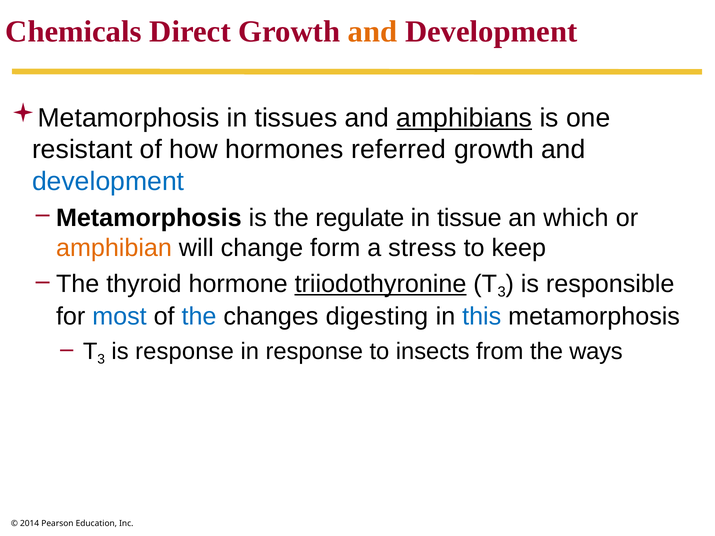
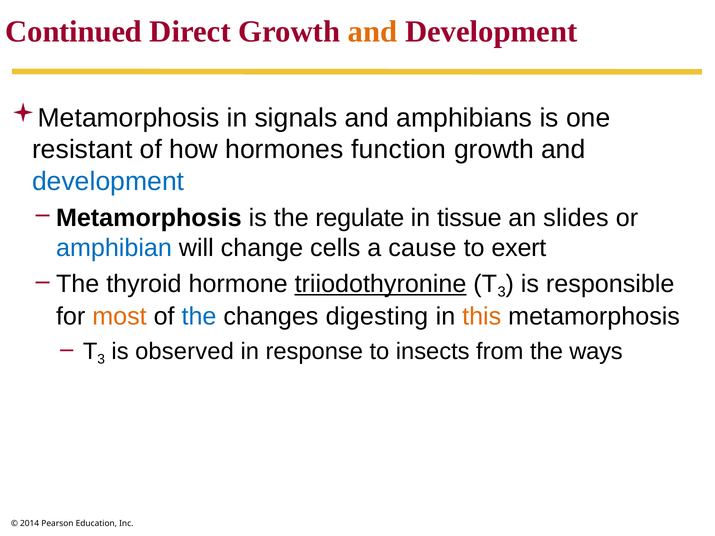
Chemicals: Chemicals -> Continued (74, 32)
tissues: tissues -> signals (296, 118)
amphibians underline: present -> none (464, 118)
referred: referred -> function (399, 150)
which: which -> slides (576, 218)
amphibian colour: orange -> blue (114, 248)
form: form -> cells (335, 248)
stress: stress -> cause (422, 248)
keep: keep -> exert (519, 248)
most colour: blue -> orange (119, 317)
this colour: blue -> orange (482, 317)
is response: response -> observed (184, 352)
